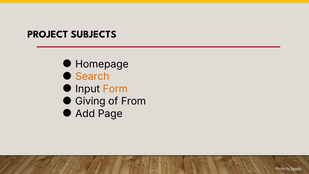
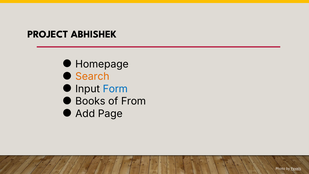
SUBJECTS: SUBJECTS -> ABHISHEK (94, 34)
Form colour: orange -> blue (115, 89)
Giving: Giving -> Books (90, 101)
